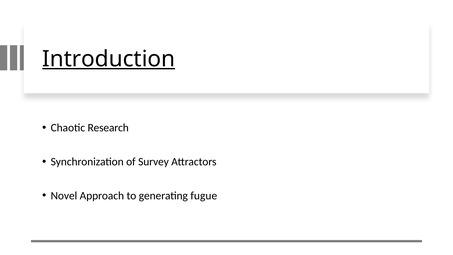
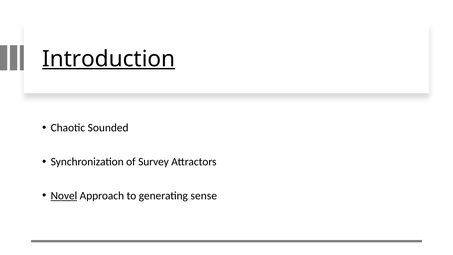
Research: Research -> Sounded (108, 128)
Novel underline: none -> present (64, 196)
fugue: fugue -> sense (204, 196)
